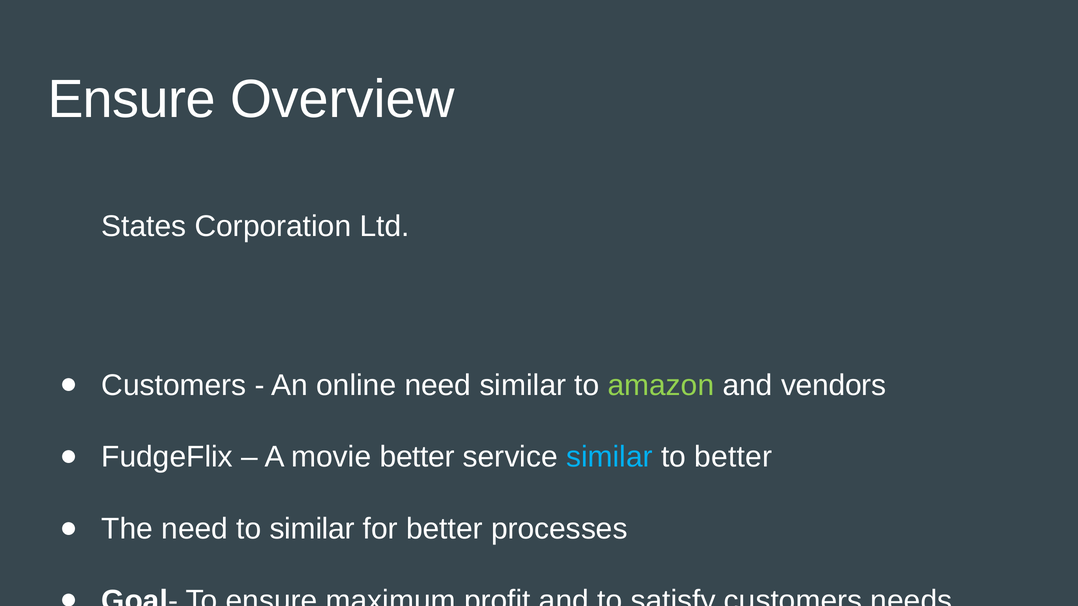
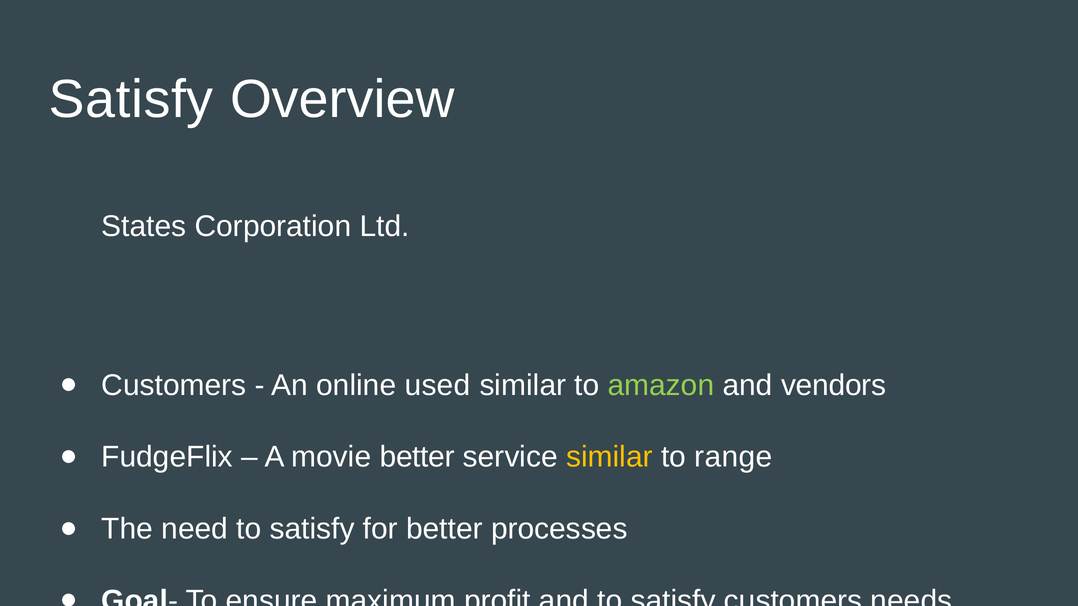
Ensure: Ensure -> Satisfy (131, 99)
online need: need -> used (438, 385)
similar colour: light blue -> yellow (609, 457)
to better: better -> range (733, 457)
need to similar: similar -> satisfy (312, 529)
